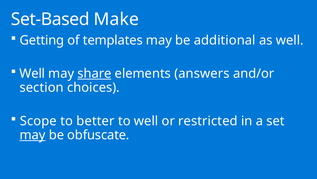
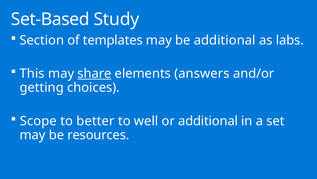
Make: Make -> Study (116, 19)
Getting: Getting -> Section (42, 40)
as well: well -> labs (290, 40)
Well: Well -> This (32, 73)
section: section -> getting (42, 87)
or restricted: restricted -> additional (208, 120)
may underline: present -> none (33, 134)
obfuscate: obfuscate -> resources (98, 134)
